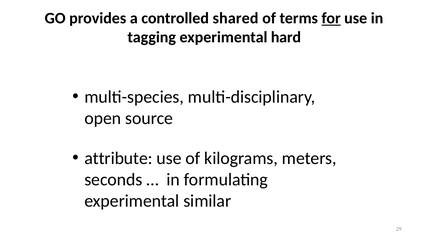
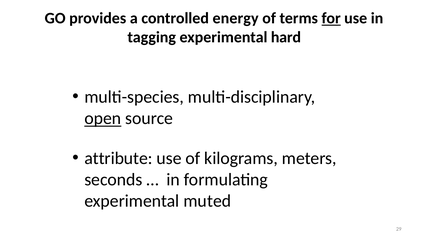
shared: shared -> energy (236, 18)
open underline: none -> present (103, 118)
similar: similar -> muted (207, 201)
